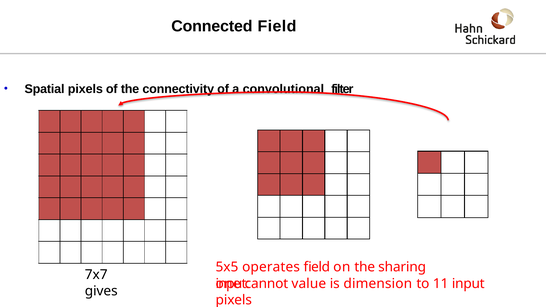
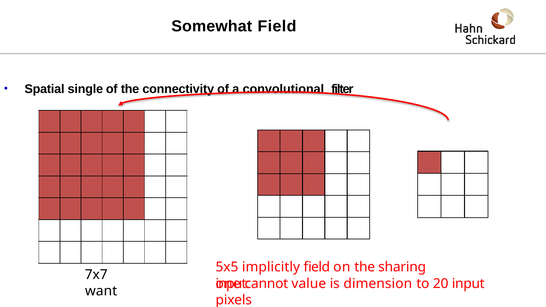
Connected: Connected -> Somewhat (212, 26)
Spatial pixels: pixels -> single (85, 89)
operates: operates -> implicitly (271, 267)
11: 11 -> 20 (441, 284)
gives: gives -> want (101, 291)
